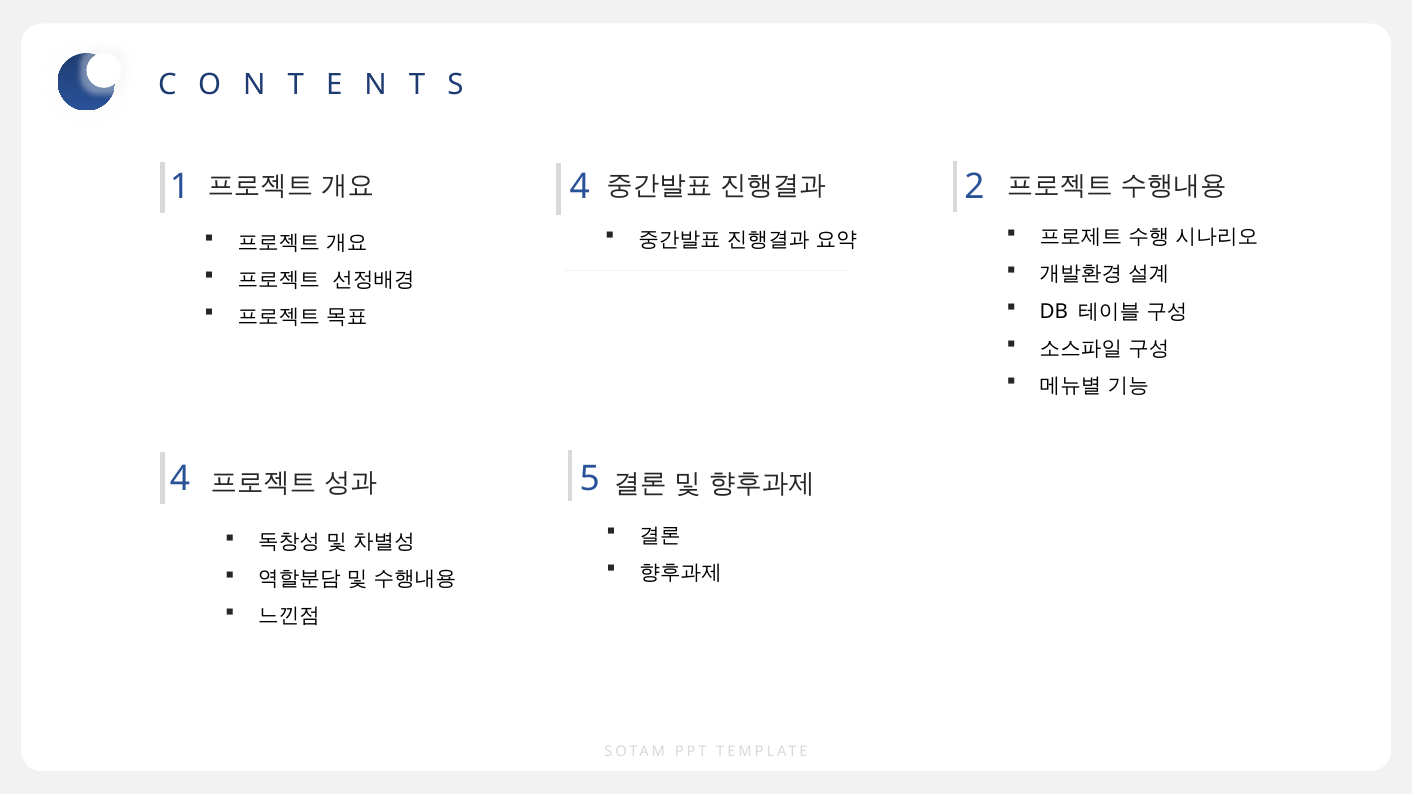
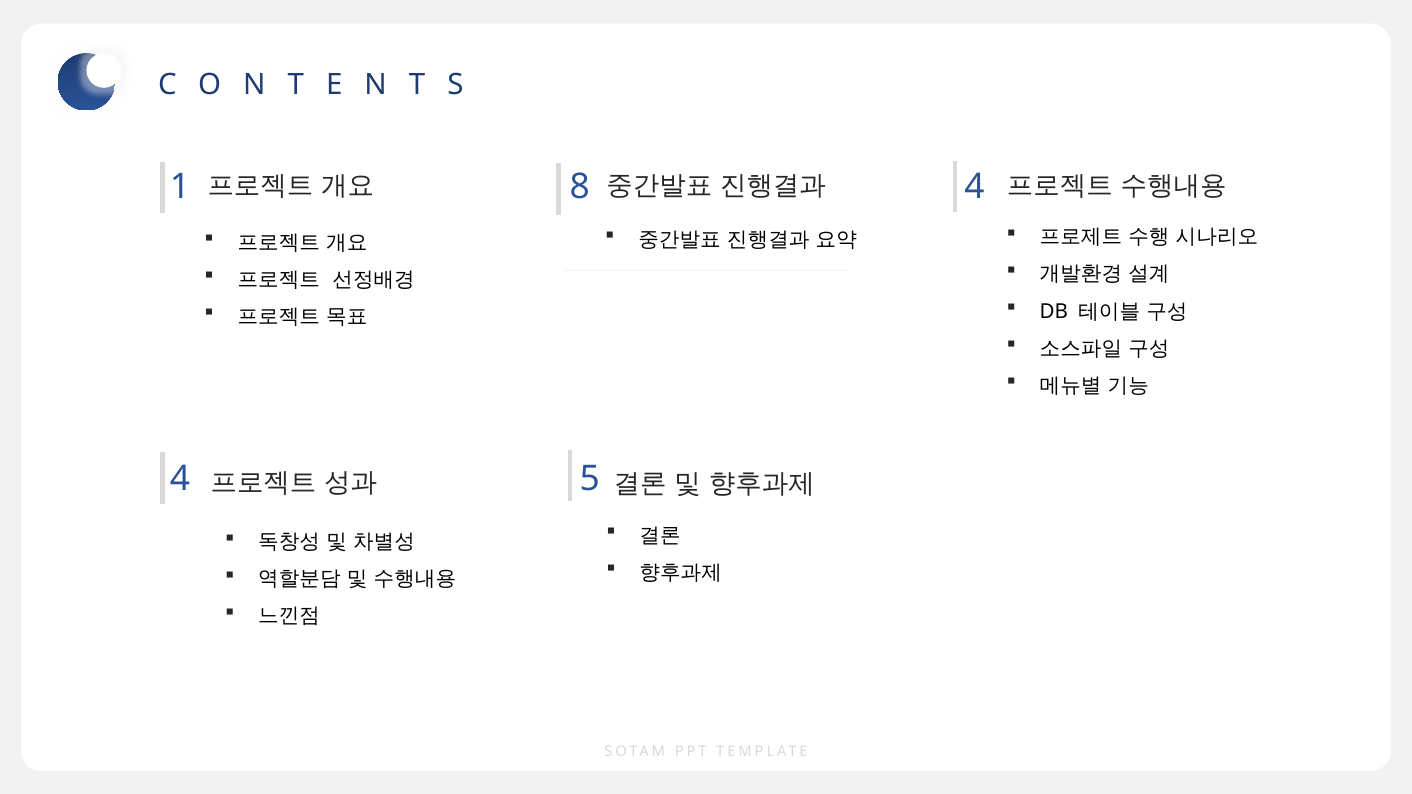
4: 4 -> 8 (580, 187)
2: 2 -> 4 (975, 187)
